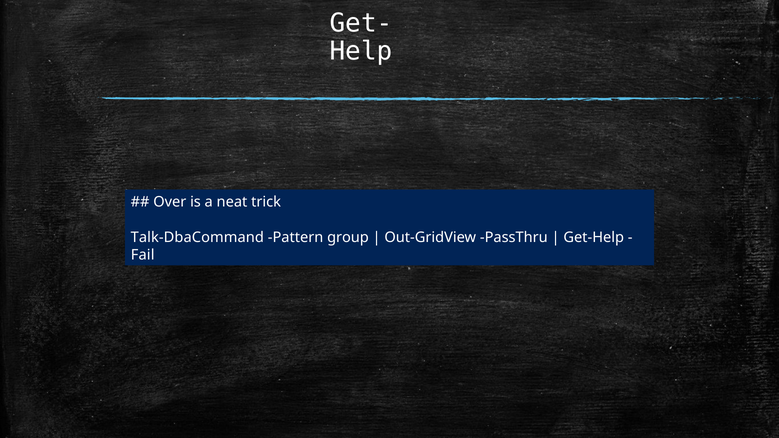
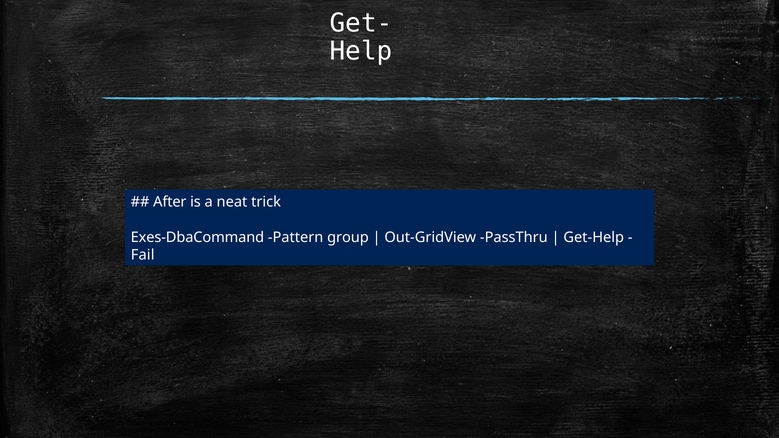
Over: Over -> After (170, 202)
Talk-DbaCommand: Talk-DbaCommand -> Exes-DbaCommand (197, 237)
